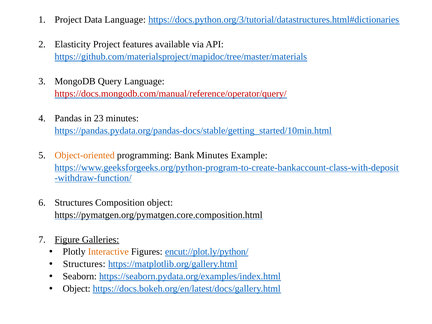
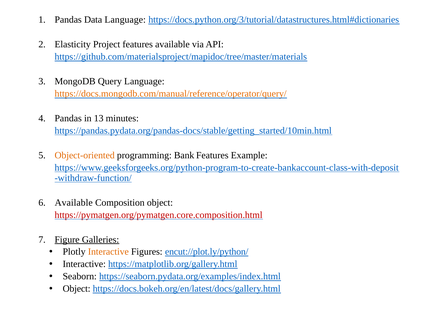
Project: Project -> Pandas (68, 20)
https://docs.mongodb.com/manual/reference/operator/query/ colour: red -> orange (171, 94)
23: 23 -> 13 (99, 118)
Bank Minutes: Minutes -> Features (212, 155)
Structures: Structures -> Available (74, 203)
https://pymatgen.org/pymatgen.core.composition.html colour: black -> red (159, 215)
Structures: Structures -> Interactive (84, 264)
